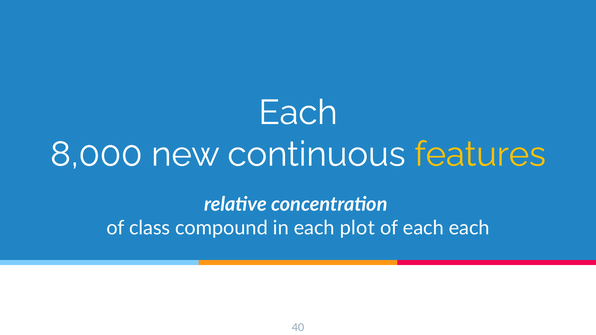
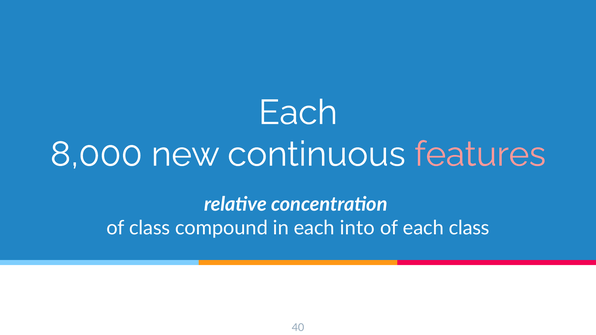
features colour: yellow -> pink (480, 154)
plot: plot -> into (357, 228)
each each: each -> class (469, 228)
